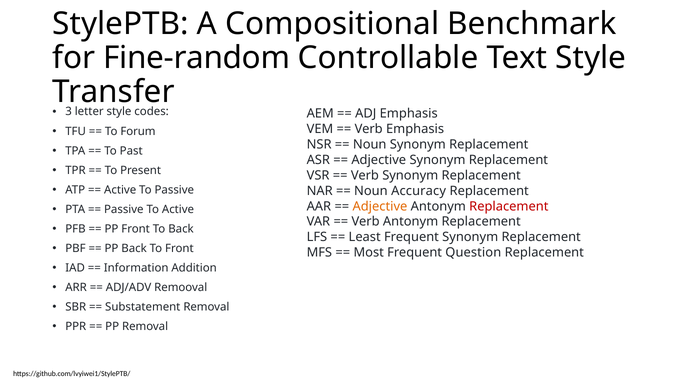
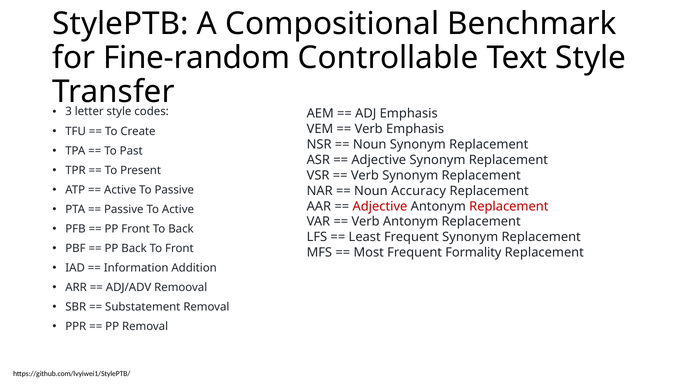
Forum: Forum -> Create (138, 131)
Adjective colour: orange -> red (380, 206)
Question: Question -> Formality (473, 253)
